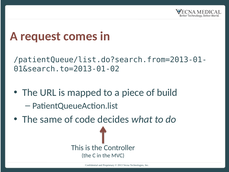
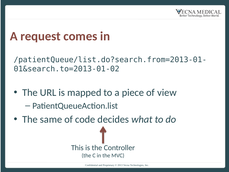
build: build -> view (167, 92)
